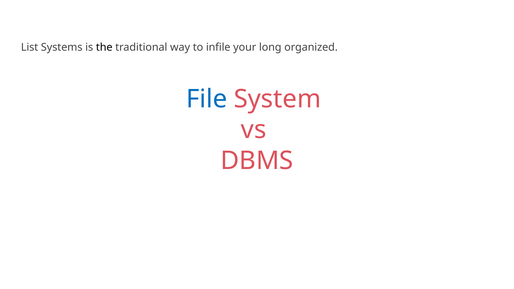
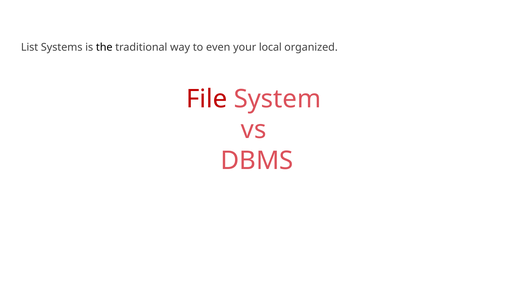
infile: infile -> even (218, 47)
long: long -> local (270, 47)
File colour: blue -> red (207, 99)
